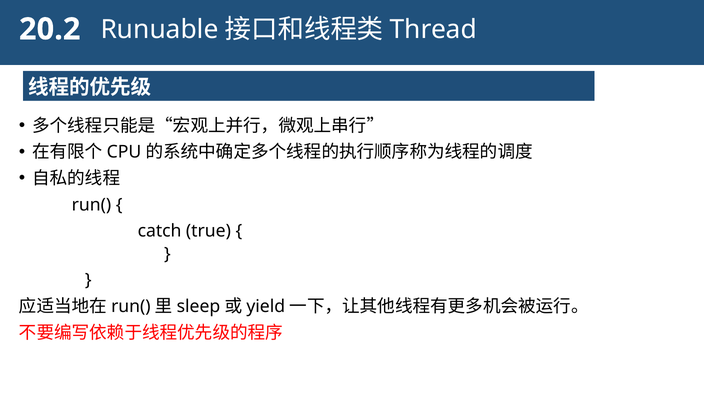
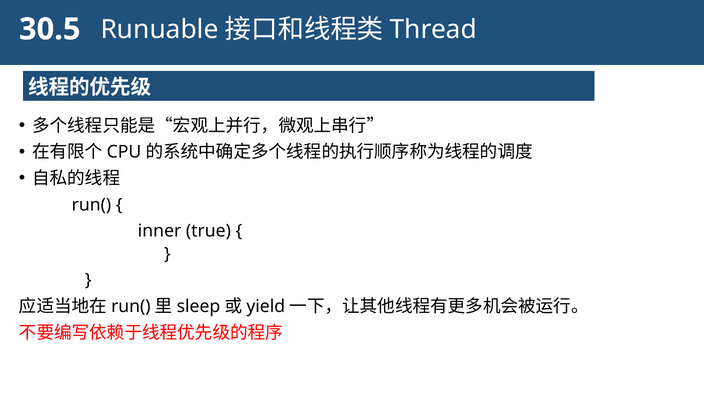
20.2: 20.2 -> 30.5 (50, 29)
catch: catch -> inner (160, 231)
